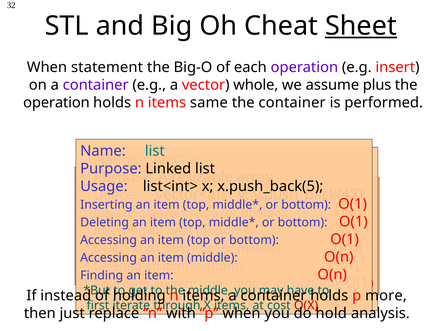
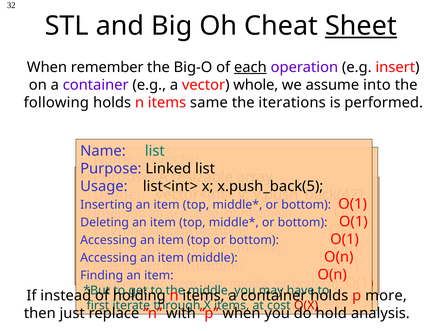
statement: statement -> remember (107, 67)
each underline: none -> present (250, 67)
plus: plus -> into (377, 85)
operation: operation -> following (56, 103)
the container: container -> iterations (292, 103)
